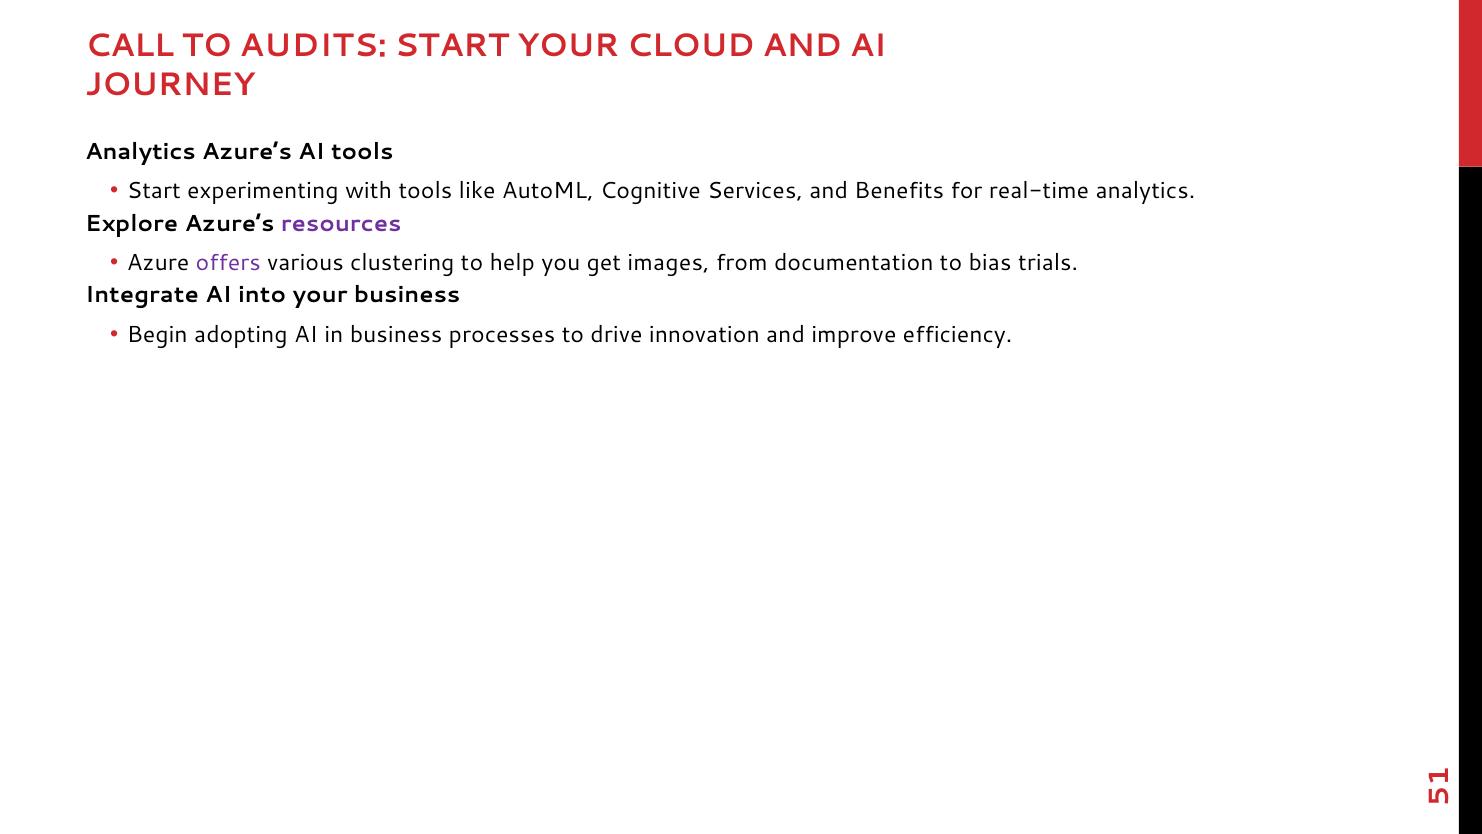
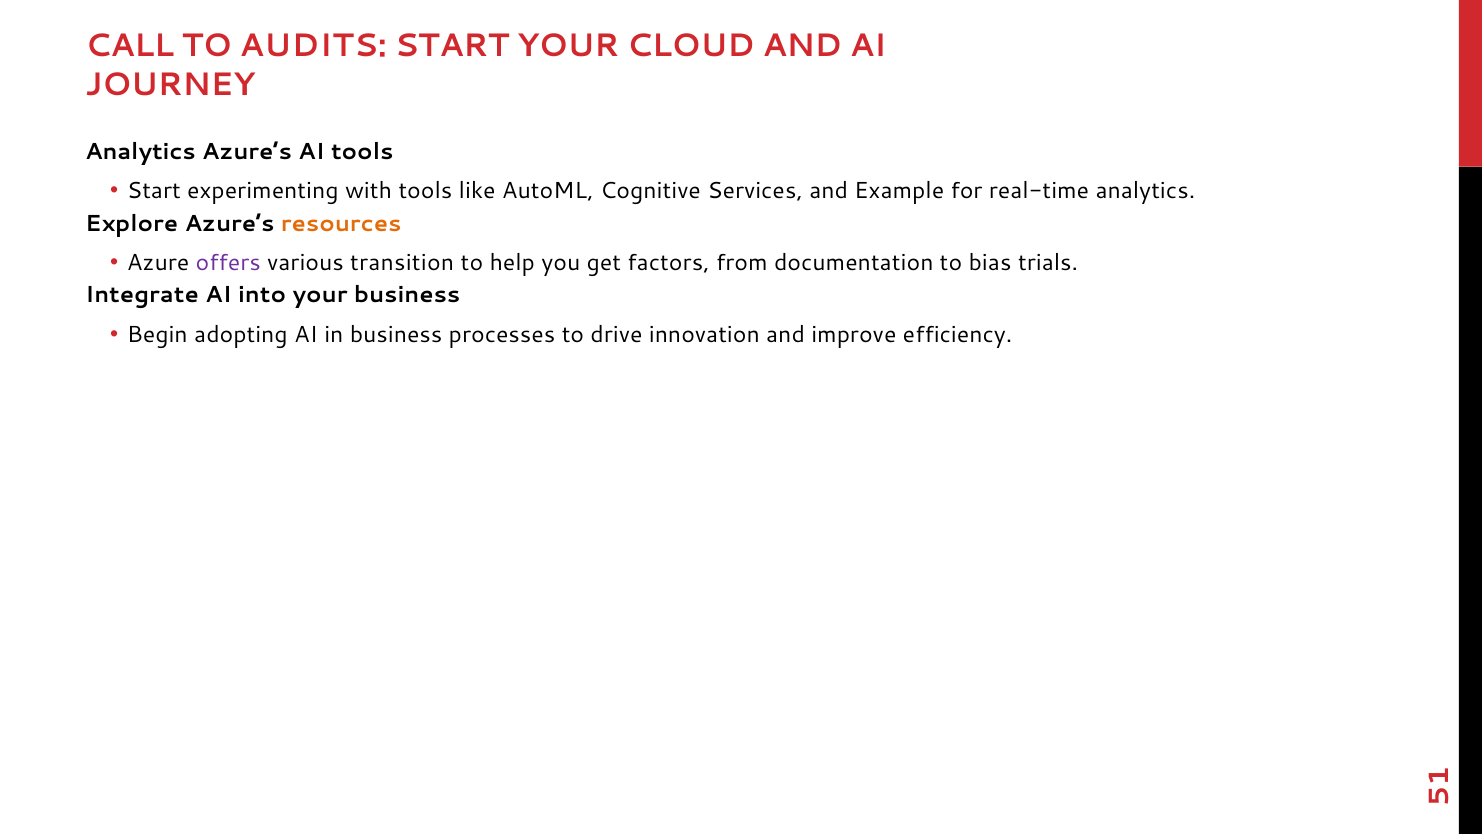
Benefits: Benefits -> Example (899, 191)
resources colour: purple -> orange (341, 223)
clustering: clustering -> transition (402, 263)
images: images -> factors (669, 263)
